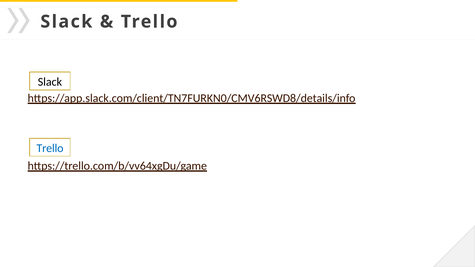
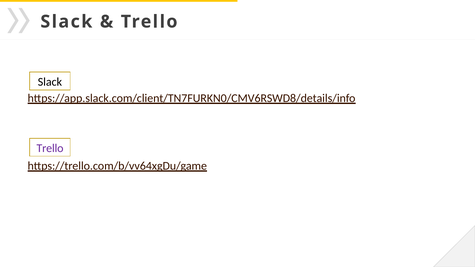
Trello colour: blue -> purple (50, 148)
